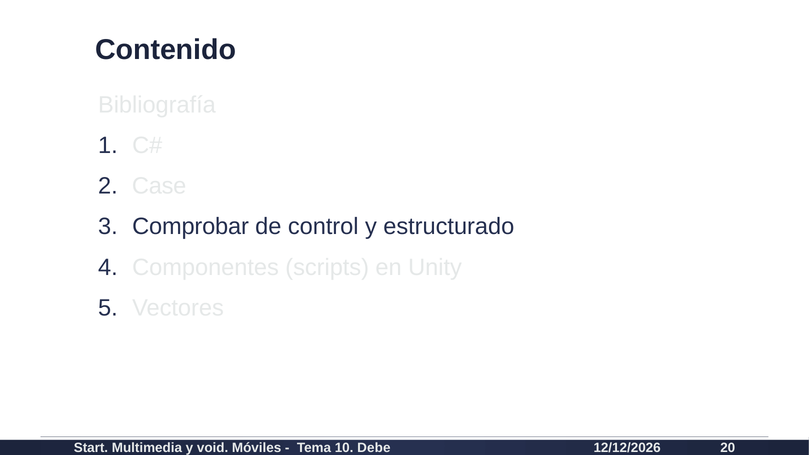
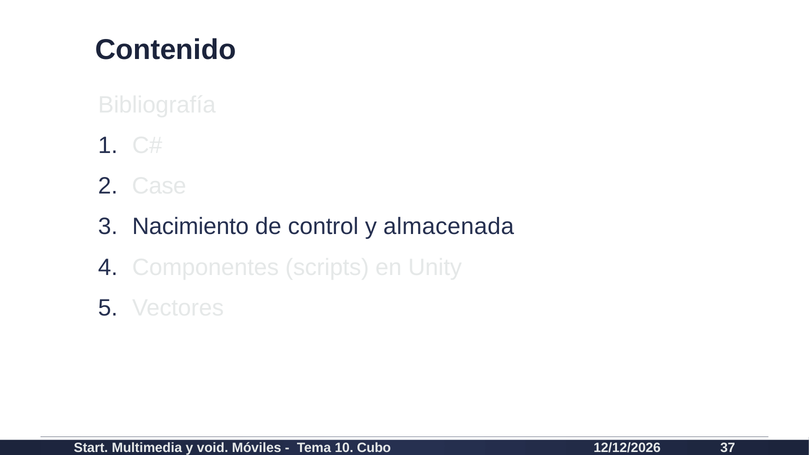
Comprobar: Comprobar -> Nacimiento (191, 227)
estructurado: estructurado -> almacenada (449, 227)
Debe: Debe -> Cubo (374, 448)
20: 20 -> 37 (728, 448)
